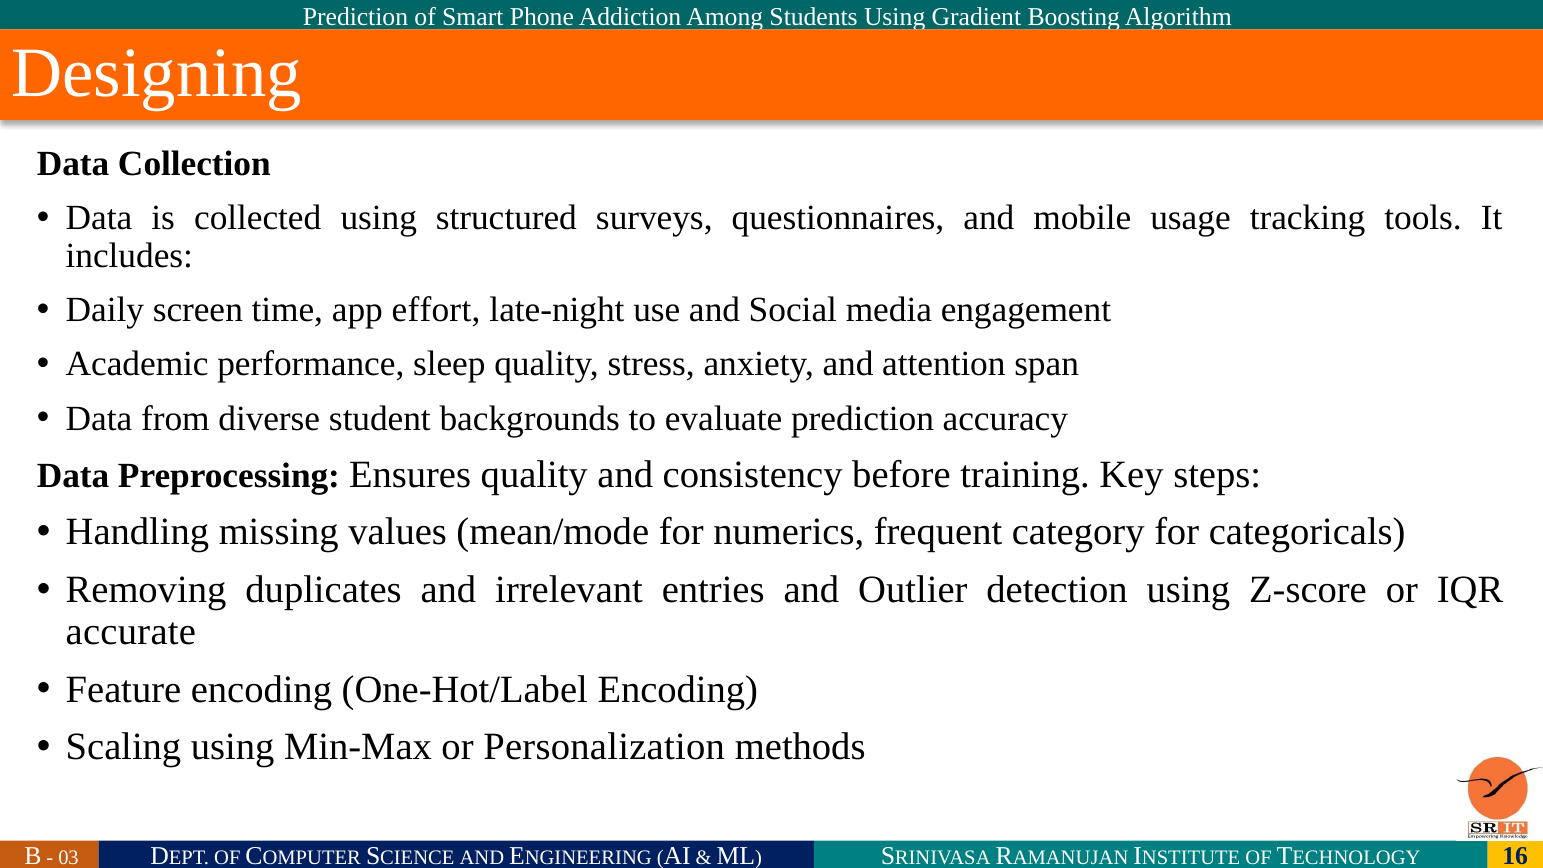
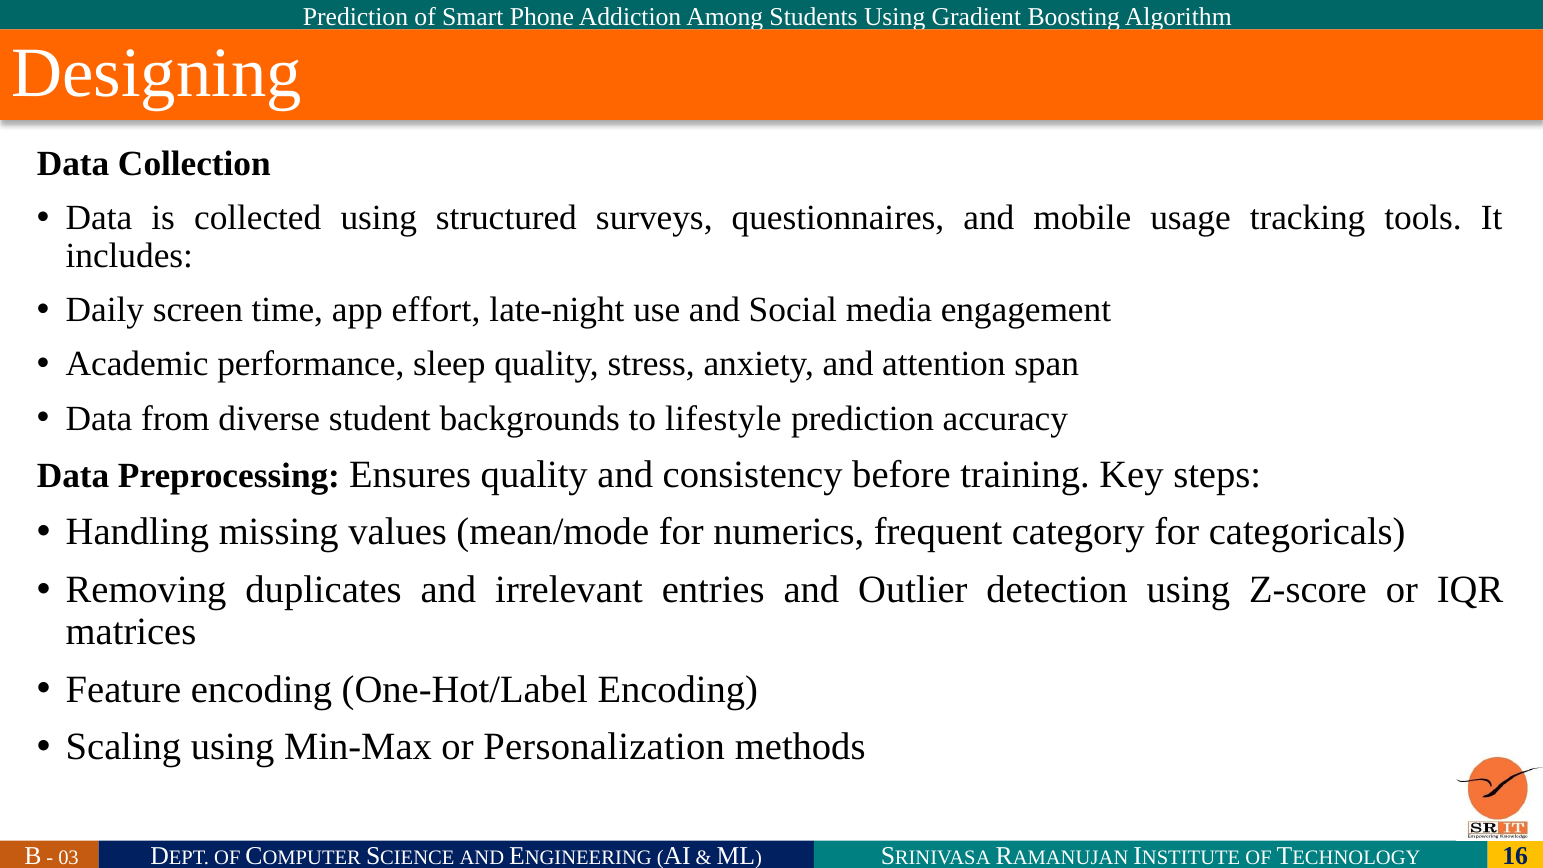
evaluate: evaluate -> lifestyle (723, 419)
accurate: accurate -> matrices (131, 632)
